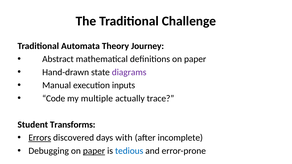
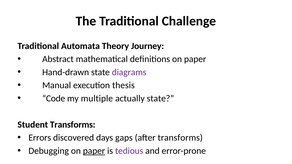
inputs: inputs -> thesis (123, 85)
actually trace: trace -> state (160, 99)
Errors underline: present -> none (40, 138)
with: with -> gaps (124, 138)
after incomplete: incomplete -> transforms (180, 138)
tedious colour: blue -> purple (129, 151)
